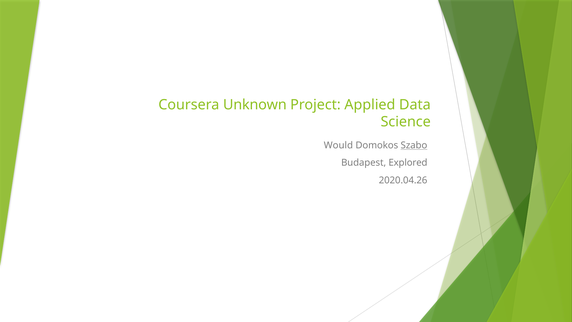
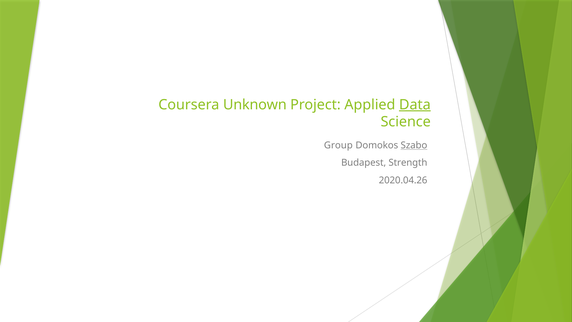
Data underline: none -> present (415, 105)
Would: Would -> Group (338, 145)
Explored: Explored -> Strength (408, 163)
